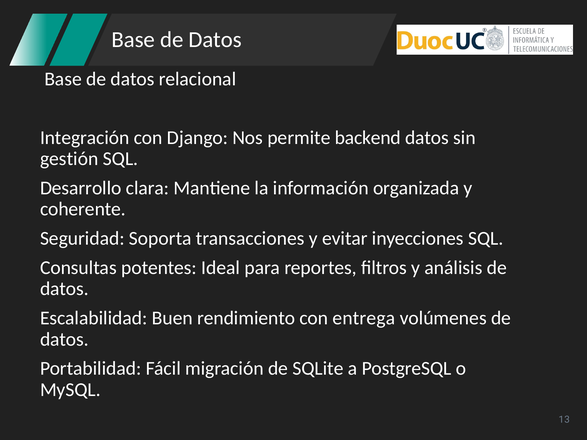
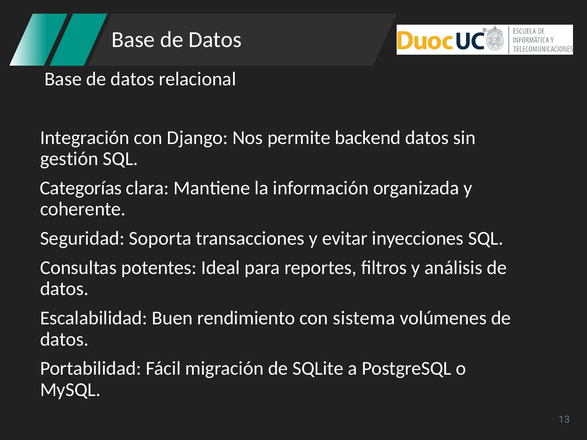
Desarrollo: Desarrollo -> Categorías (81, 188)
entrega: entrega -> sistema (364, 318)
